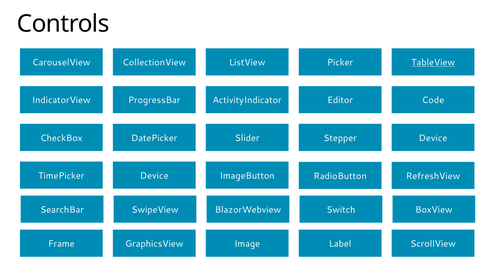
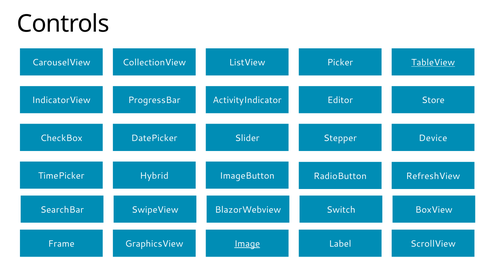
Code: Code -> Store (433, 100)
TimePicker Device: Device -> Hybrid (154, 176)
Image underline: none -> present (247, 244)
